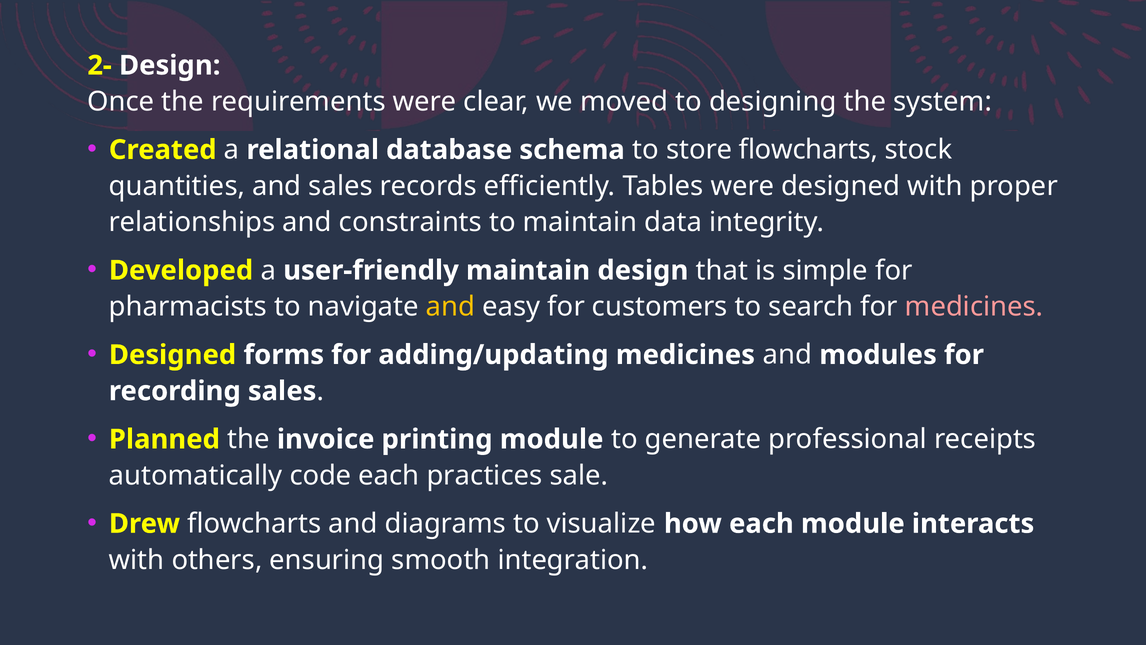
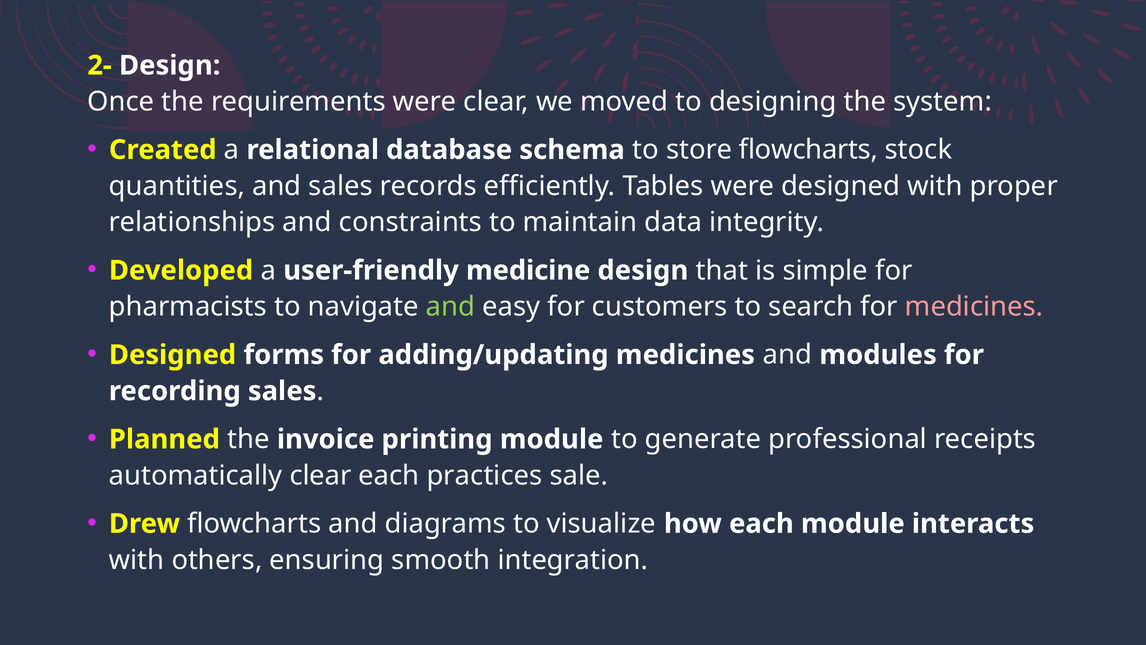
user-friendly maintain: maintain -> medicine (528, 270)
and colour: yellow -> light green (450, 307)
automatically code: code -> clear (320, 475)
